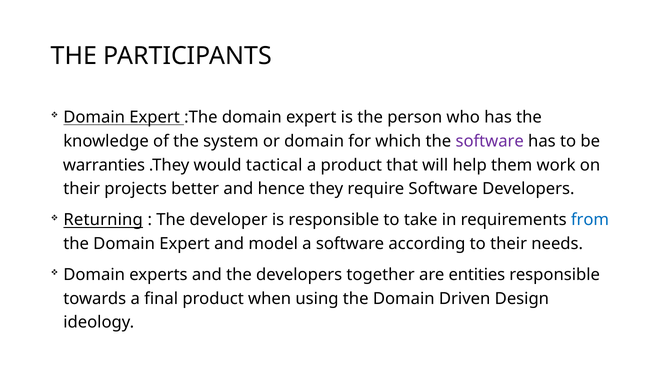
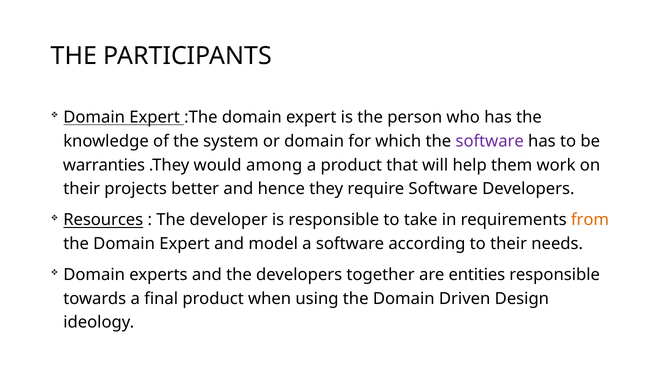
tactical: tactical -> among (274, 165)
Returning: Returning -> Resources (103, 220)
from colour: blue -> orange (590, 220)
